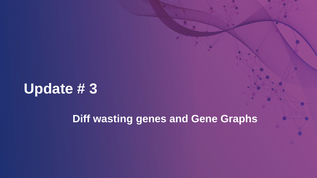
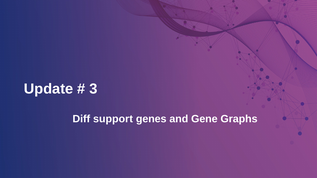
wasting: wasting -> support (113, 119)
